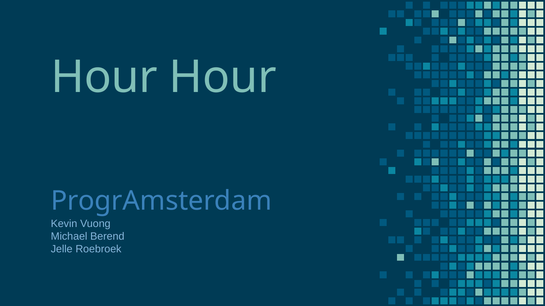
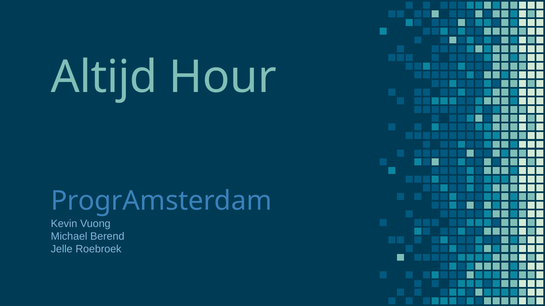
Hour: Hour -> Altijd (104, 77)
